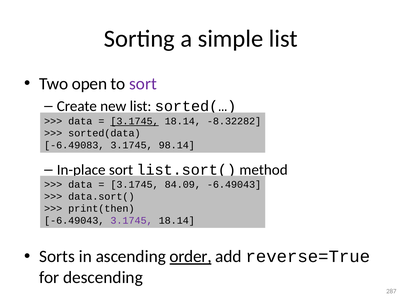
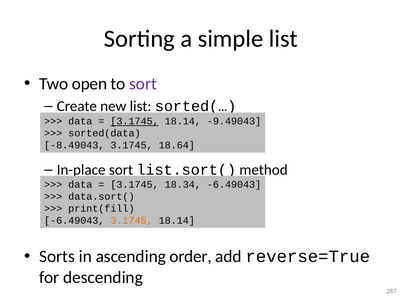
-8.32282: -8.32282 -> -9.49043 (234, 121)
-6.49083: -6.49083 -> -8.49043 (74, 146)
98.14: 98.14 -> 18.64 (177, 146)
84.09: 84.09 -> 18.34 (183, 185)
print(then: print(then -> print(fill (101, 209)
3.1745 colour: purple -> orange (132, 221)
order underline: present -> none (191, 257)
